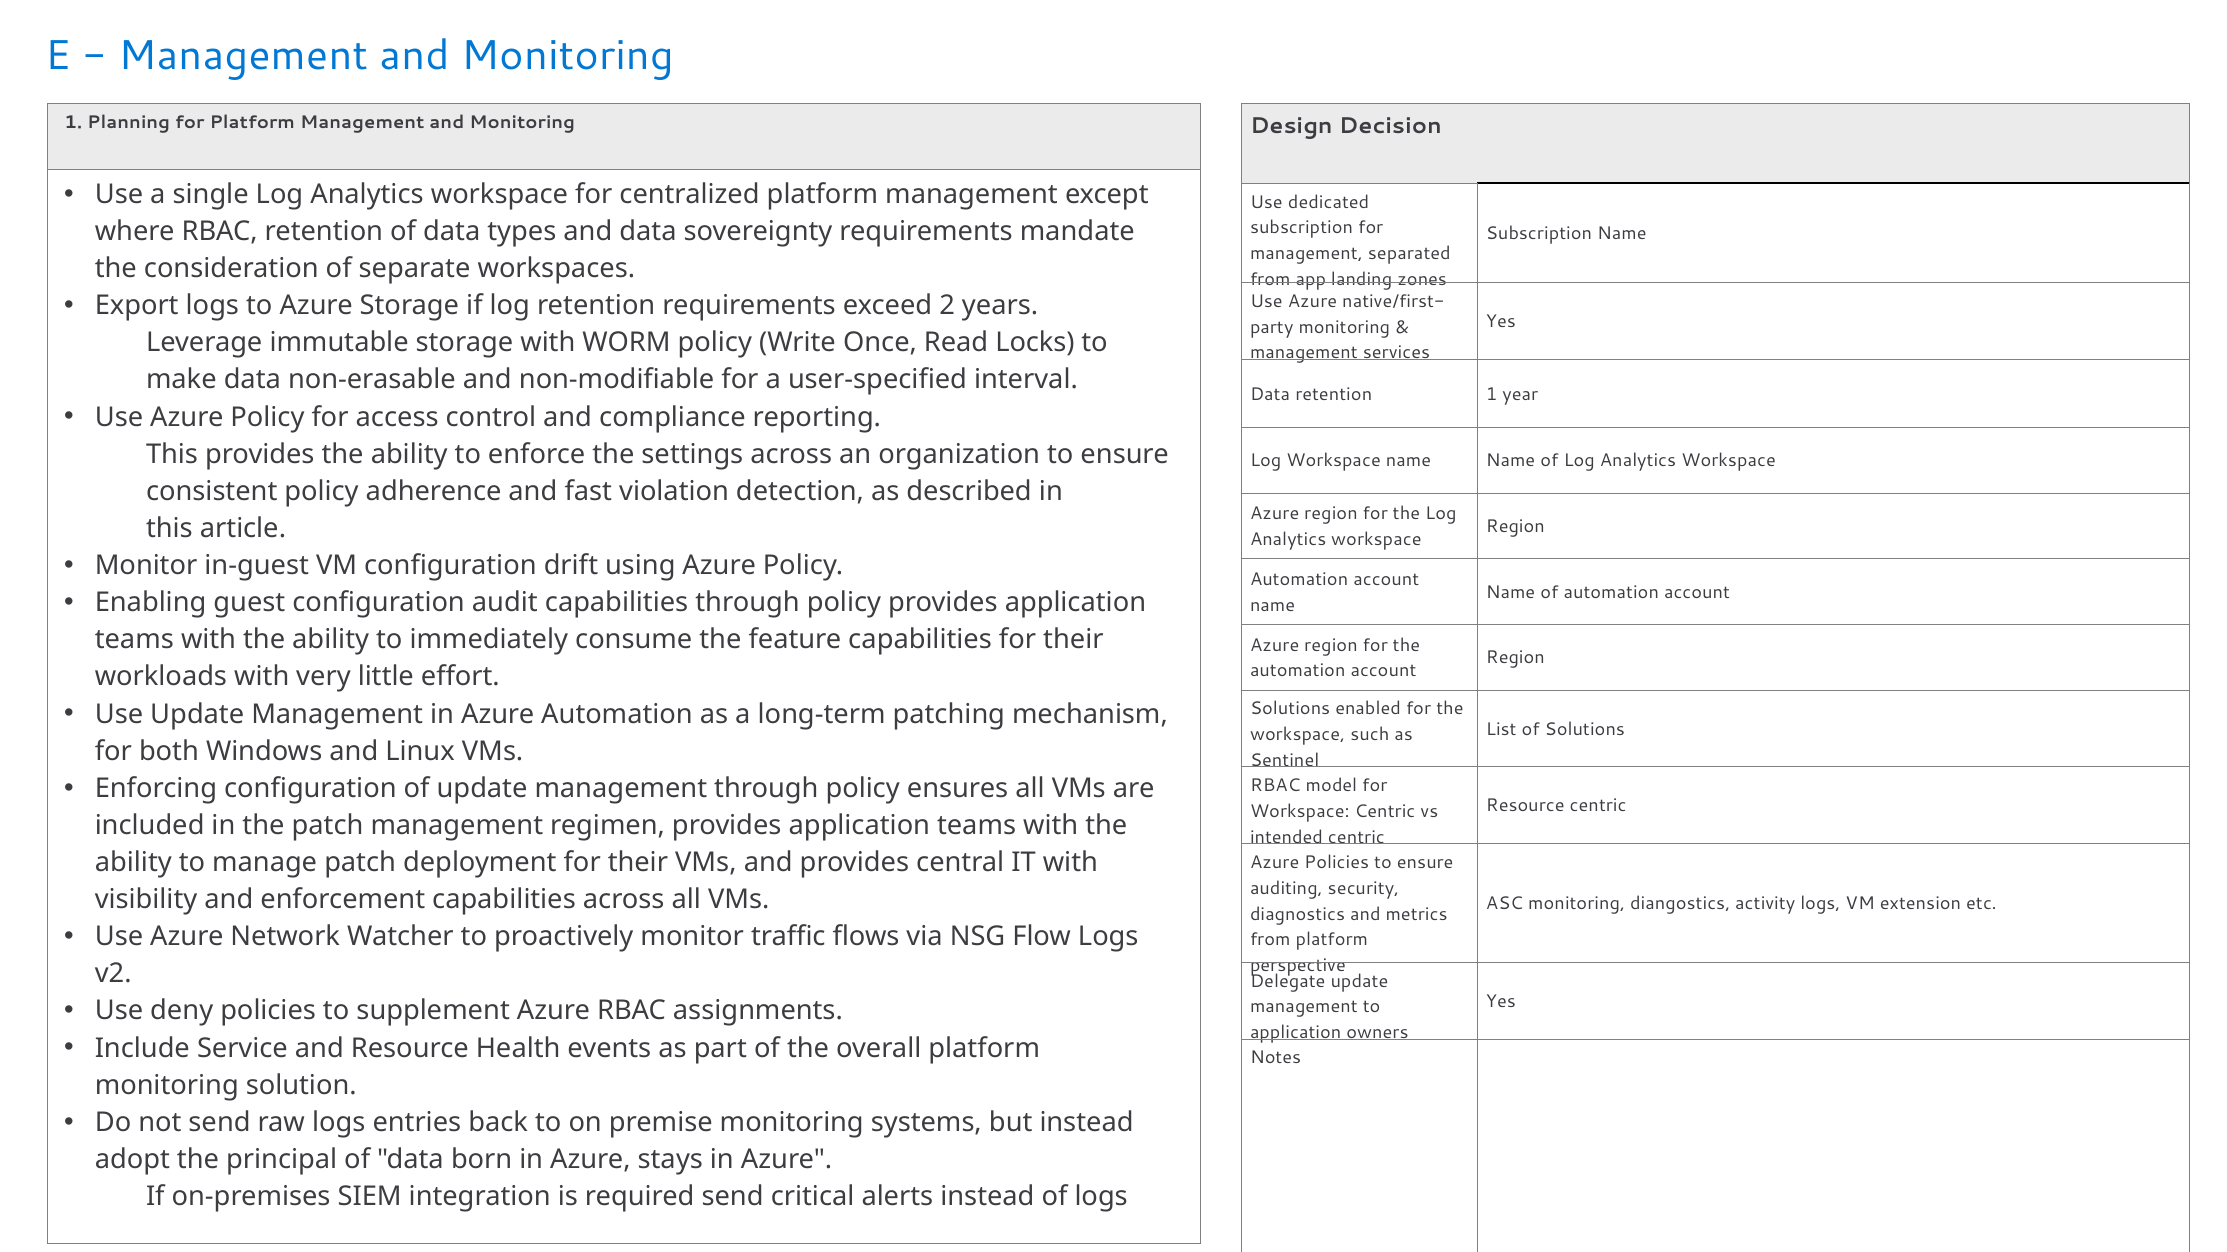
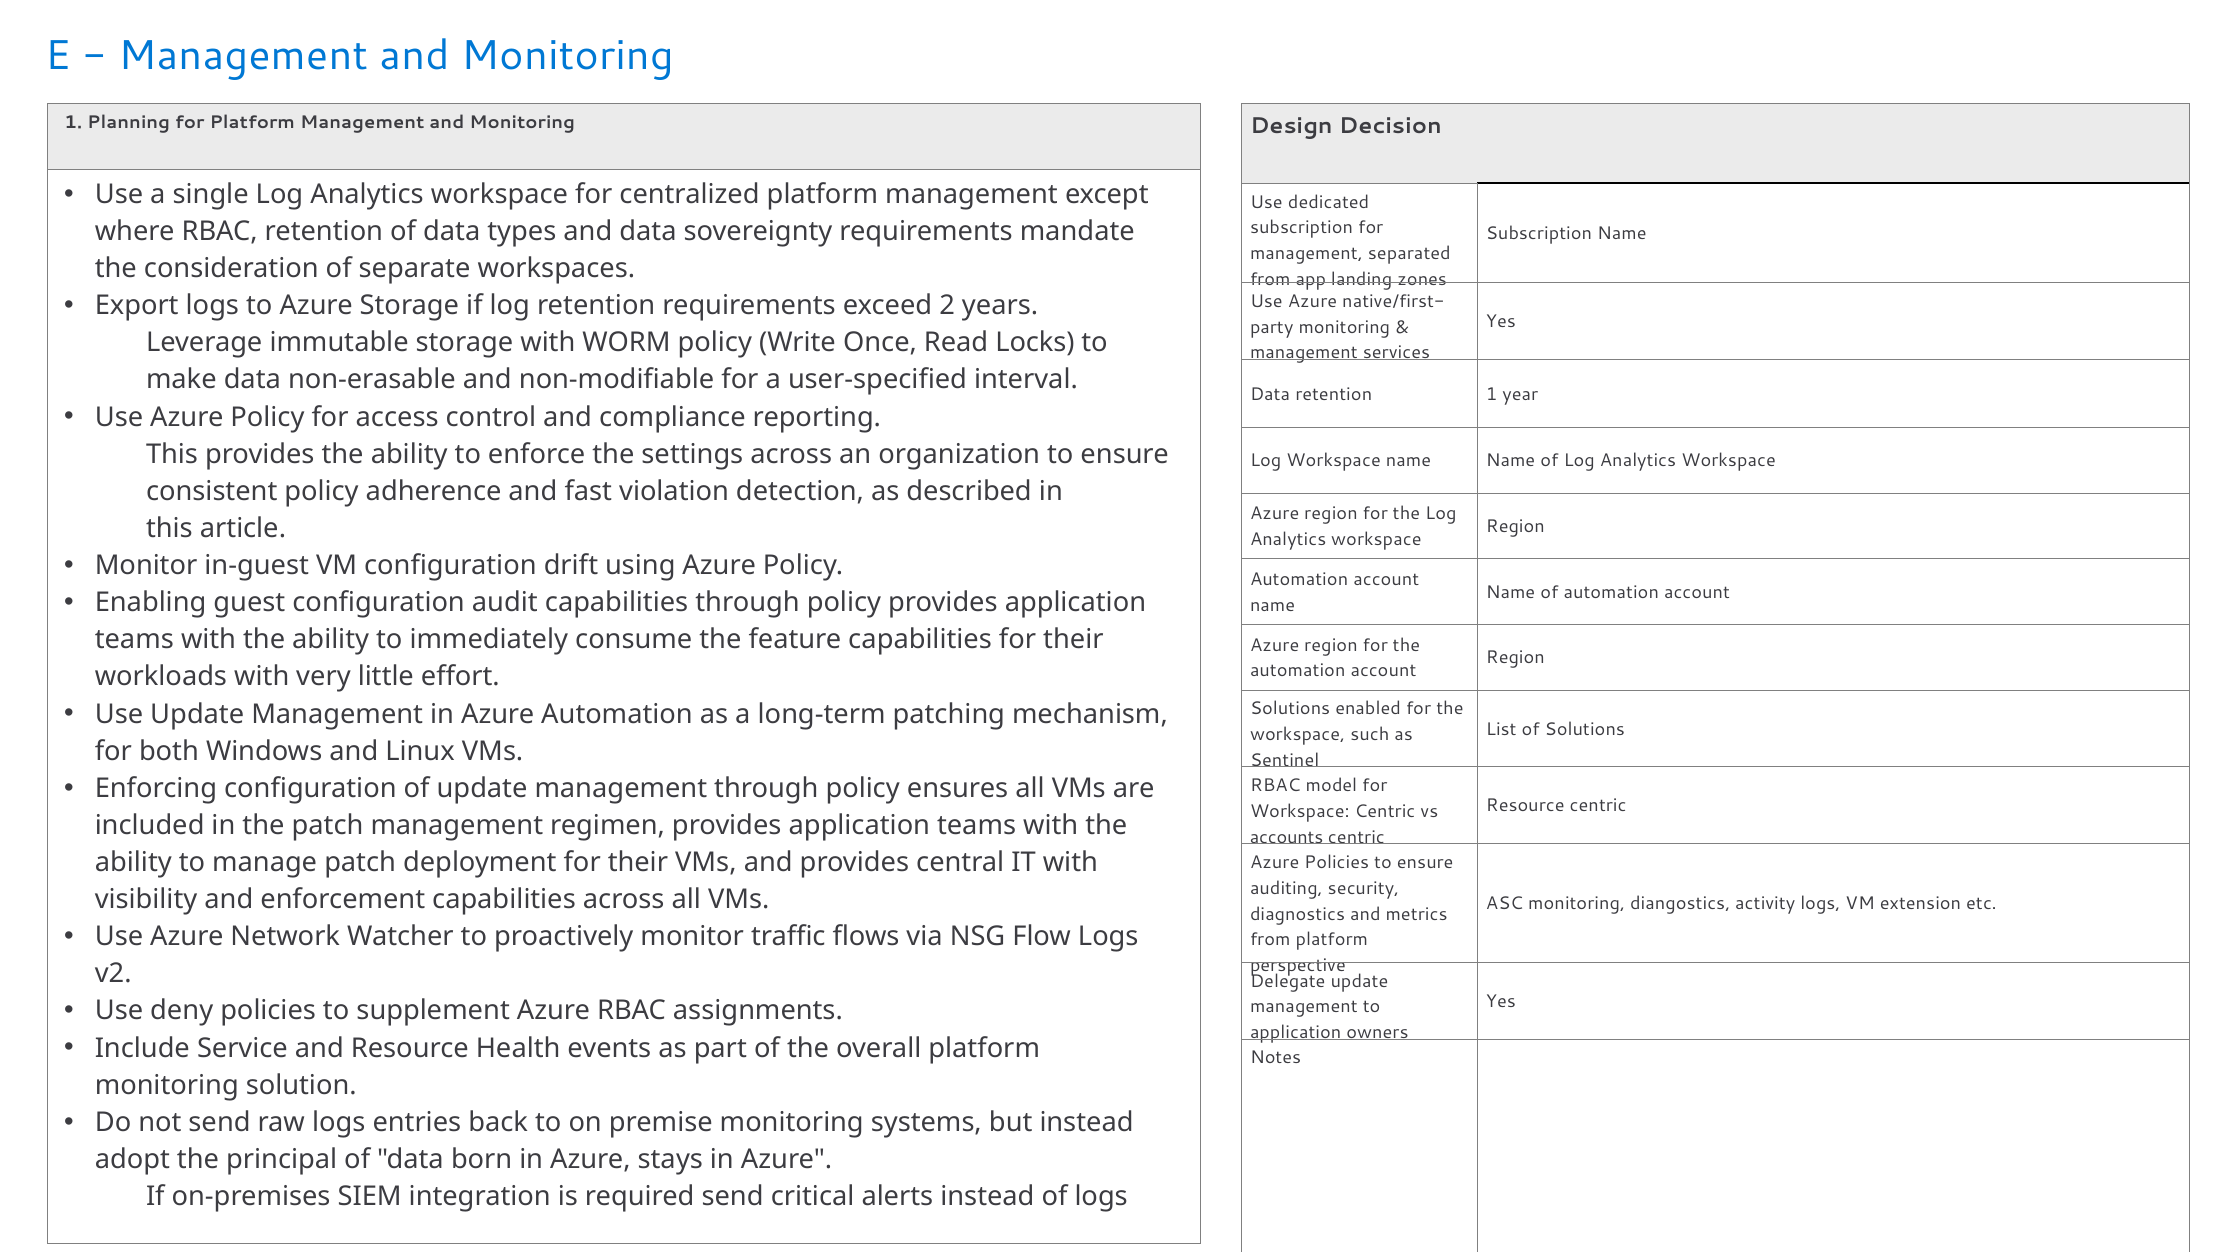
intended: intended -> accounts (1287, 838)
